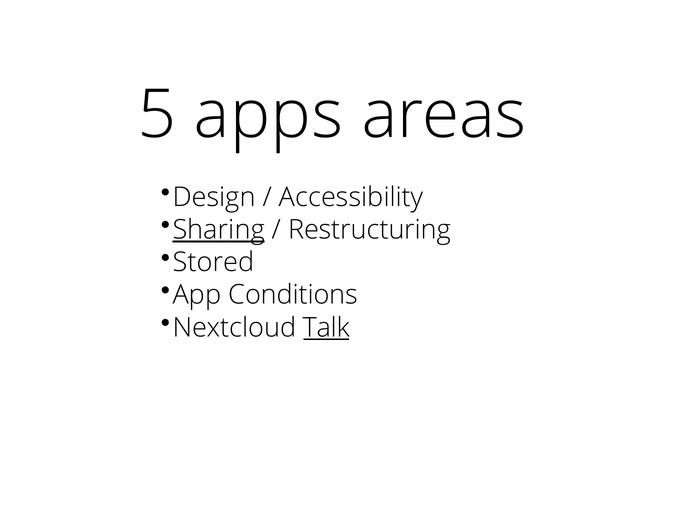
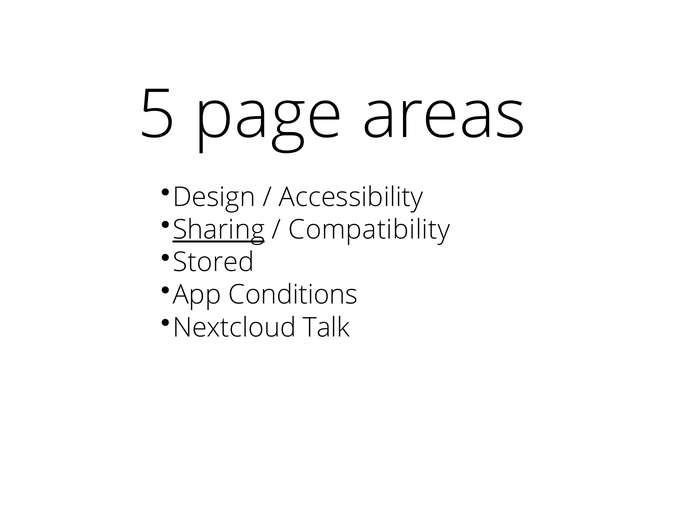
apps: apps -> page (269, 115)
Restructuring: Restructuring -> Compatibility (369, 230)
Talk underline: present -> none (326, 327)
